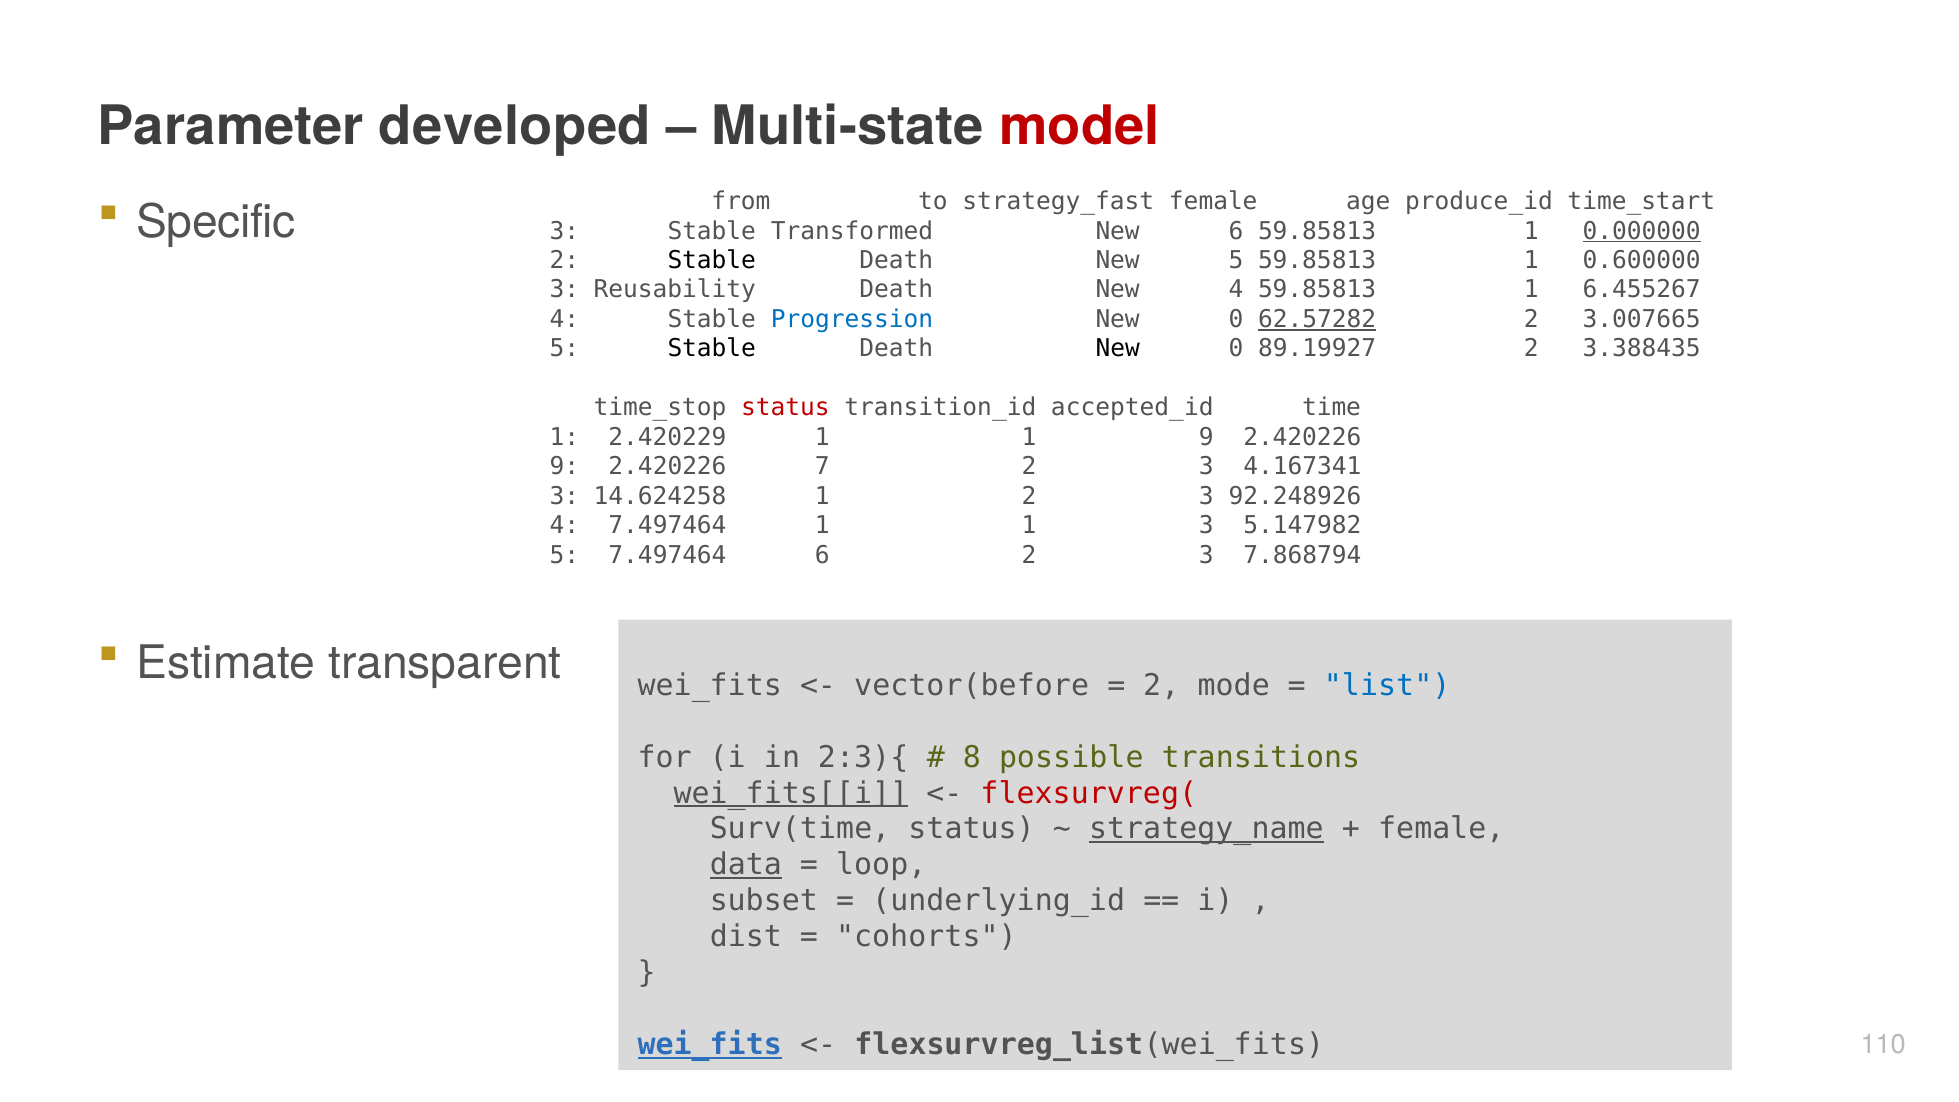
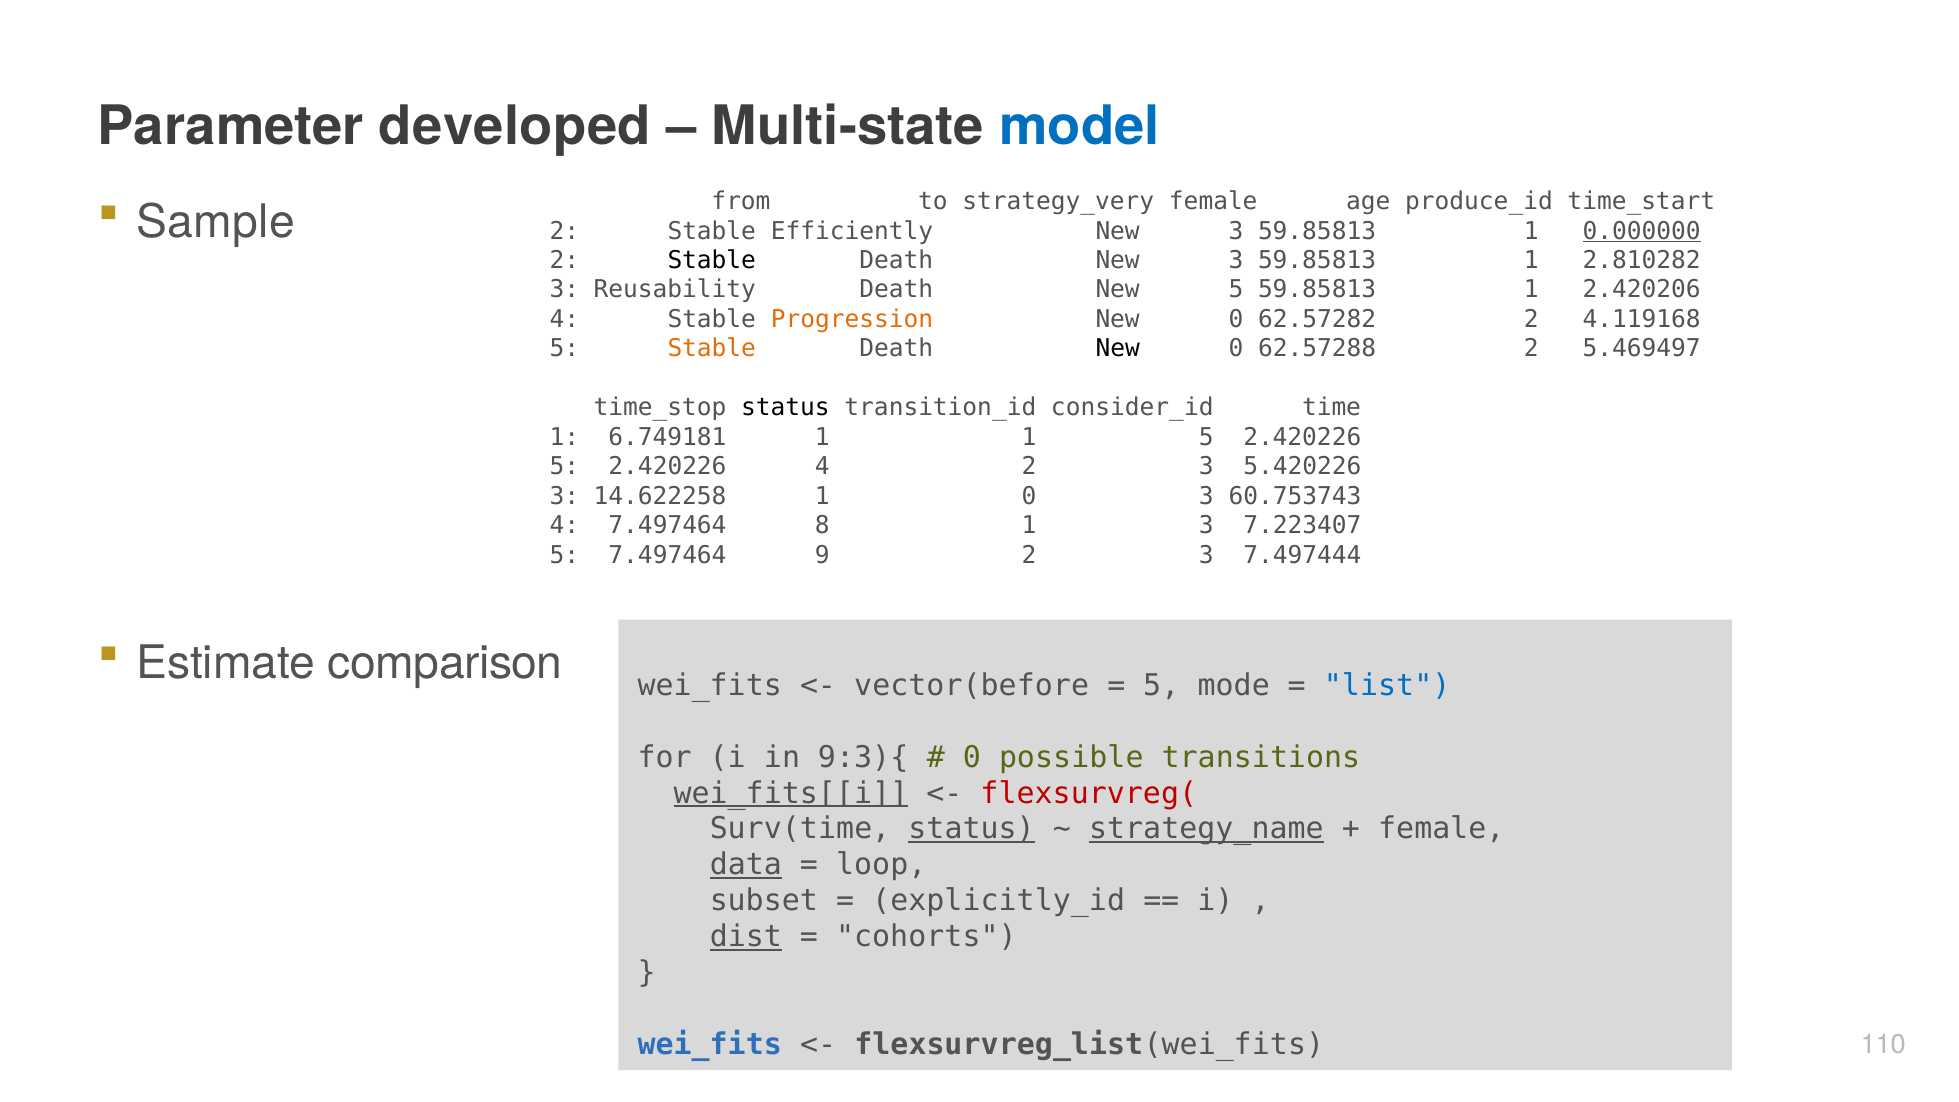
model colour: red -> blue (1080, 126)
strategy_fast: strategy_fast -> strategy_very (1058, 201)
Specific: Specific -> Sample (216, 222)
3: 3 -> 2 (564, 231)
Transformed: Transformed -> Efficiently (852, 231)
6: 6 -> 3 (1236, 231)
Death New 5: 5 -> 3 (1236, 260)
0.600000: 0.600000 -> 2.810282 (1642, 260)
New 4: 4 -> 5 (1236, 290)
6.455267: 6.455267 -> 2.420206 (1642, 290)
Progression colour: blue -> orange (852, 319)
62.57282 underline: present -> none (1317, 319)
3.007665: 3.007665 -> 4.119168 (1642, 319)
Stable colour: black -> orange (712, 349)
89.19927: 89.19927 -> 62.57288 (1317, 349)
3.388435: 3.388435 -> 5.469497 (1642, 349)
status colour: red -> black (785, 408)
accepted_id: accepted_id -> consider_id (1132, 408)
2.420229: 2.420229 -> 6.749181 (667, 437)
1 9: 9 -> 5 (1206, 437)
9: 9 -> 5 (564, 467)
2.420226 7: 7 -> 4 (822, 467)
4.167341: 4.167341 -> 5.420226 (1302, 467)
14.624258: 14.624258 -> 14.622258 (660, 496)
1 2: 2 -> 0 (1029, 496)
92.248926: 92.248926 -> 60.753743 (1295, 496)
7.497464 1: 1 -> 8 (822, 526)
5.147982: 5.147982 -> 7.223407 (1302, 526)
7.497464 6: 6 -> 9 (822, 555)
7.868794: 7.868794 -> 7.497444 (1302, 555)
transparent: transparent -> comparison (445, 663)
2: 2 -> 5 (1161, 685)
2:3){: 2:3){ -> 9:3){ (863, 757)
8: 8 -> 0 (972, 757)
status underline: none -> present (972, 829)
underlying_id: underlying_id -> explicitly_id (999, 901)
dist underline: none -> present (746, 937)
wei_fits underline: present -> none (710, 1045)
